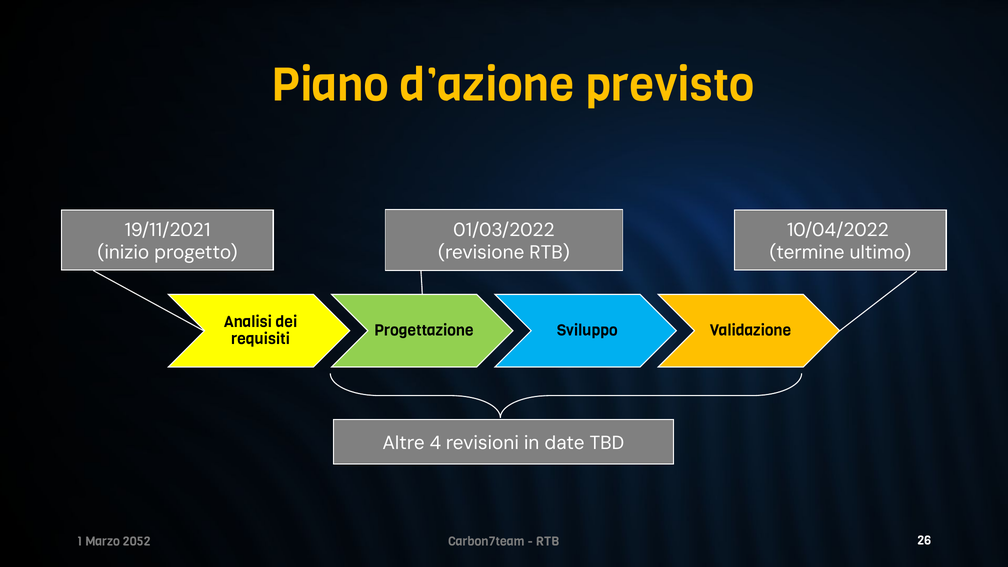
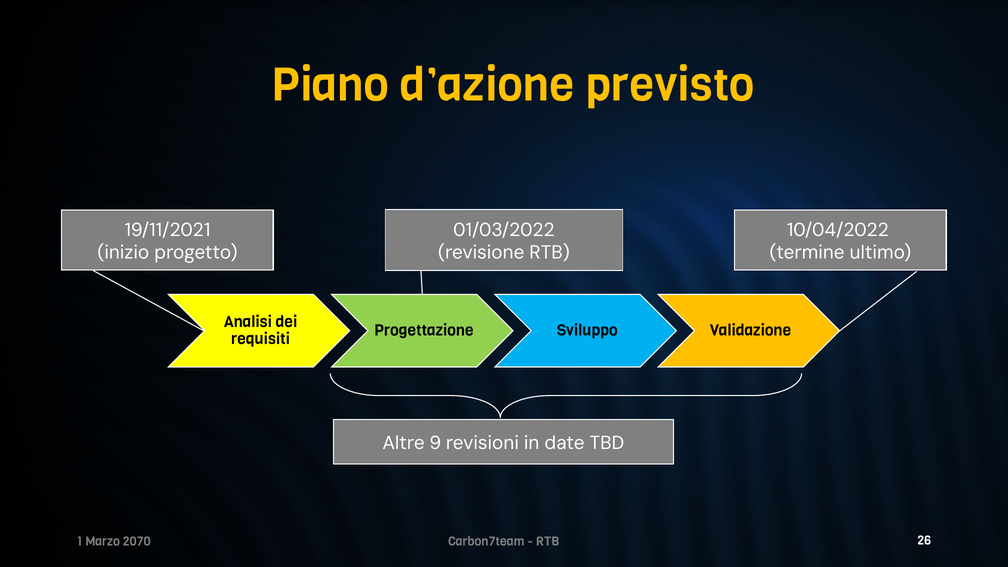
4: 4 -> 9 (435, 443)
2052: 2052 -> 2070 (137, 541)
